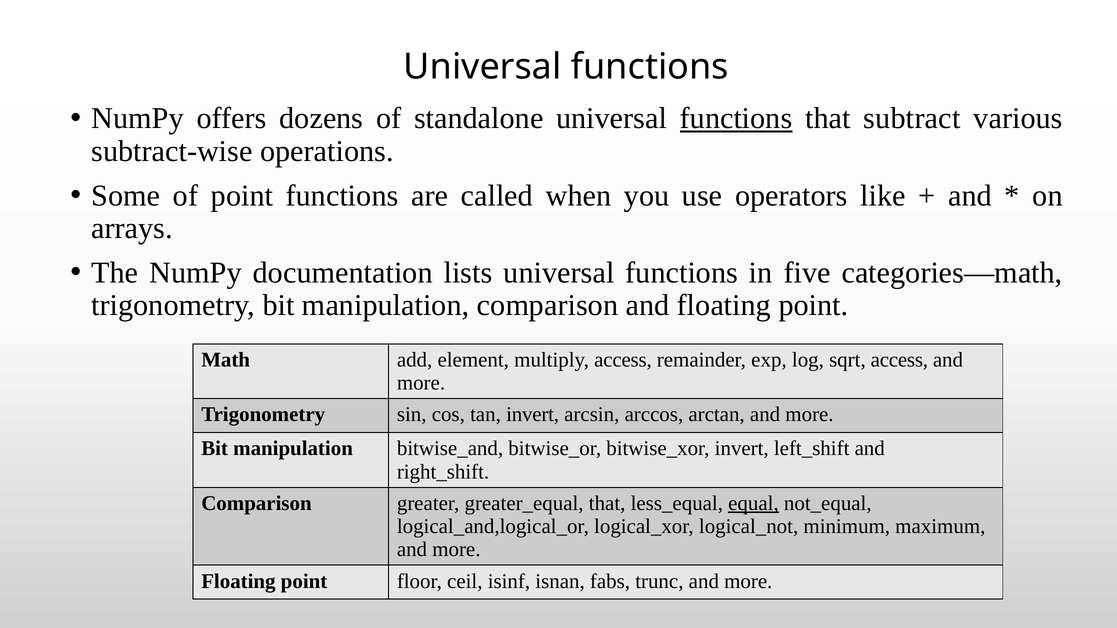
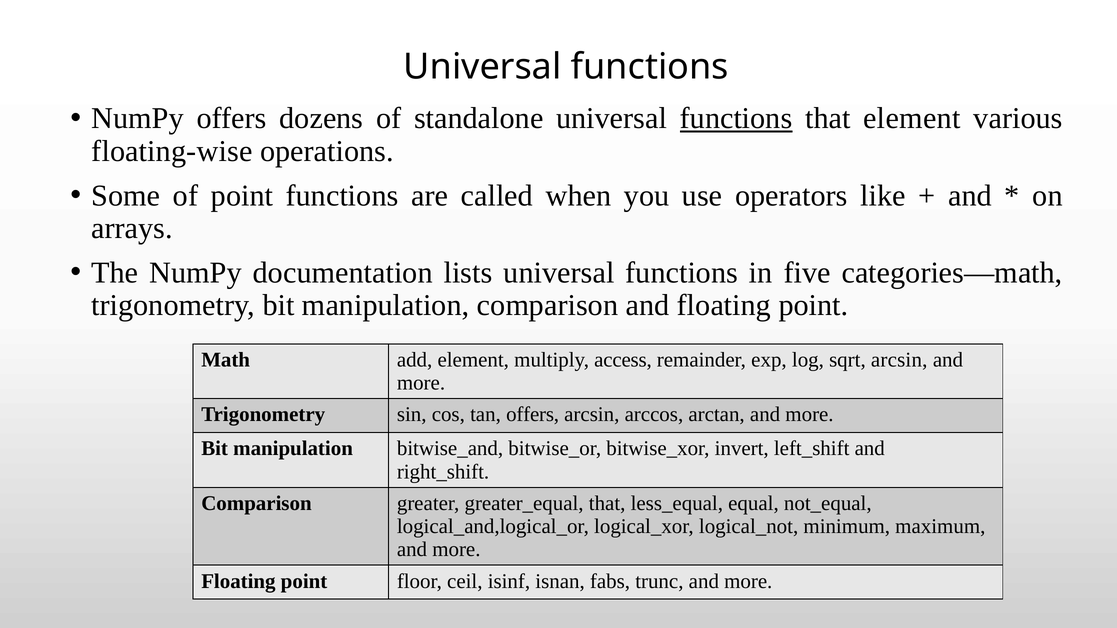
that subtract: subtract -> element (912, 119)
subtract-wise: subtract-wise -> floating-wise (172, 151)
sqrt access: access -> arcsin (899, 360)
tan invert: invert -> offers (533, 415)
equal underline: present -> none (753, 503)
